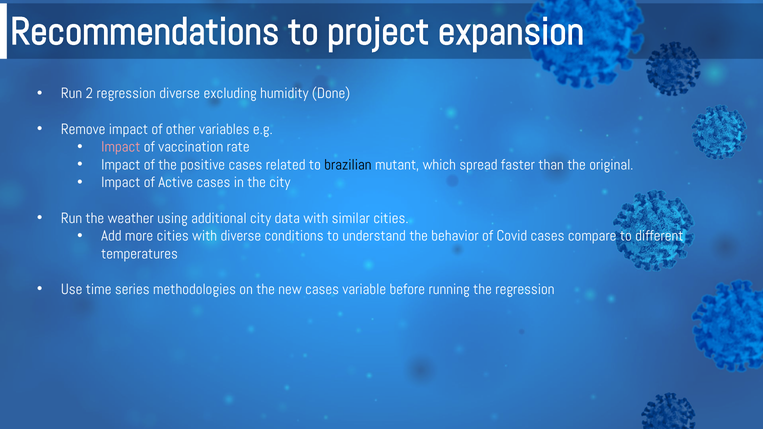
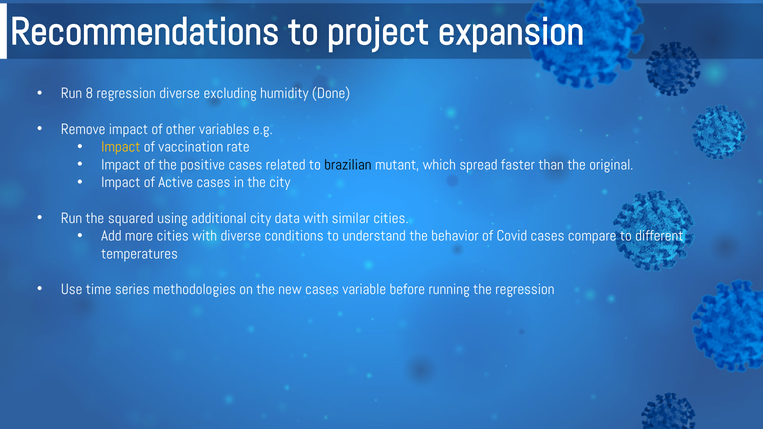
2: 2 -> 8 (89, 94)
Impact colour: pink -> yellow (121, 147)
weather: weather -> squared (131, 218)
